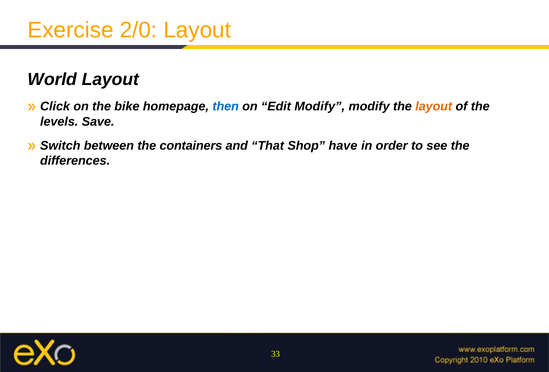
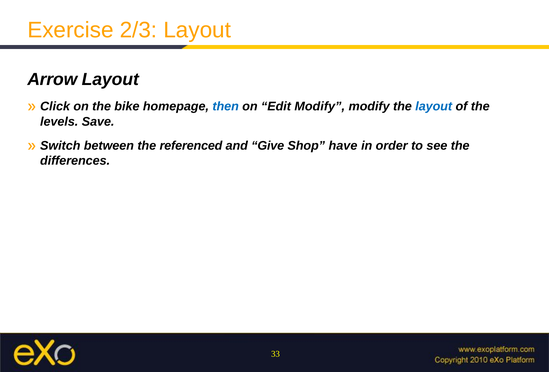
2/0: 2/0 -> 2/3 (138, 30)
World: World -> Arrow (52, 79)
layout colour: orange -> blue (434, 106)
containers: containers -> referenced (191, 146)
That: That -> Give (268, 146)
